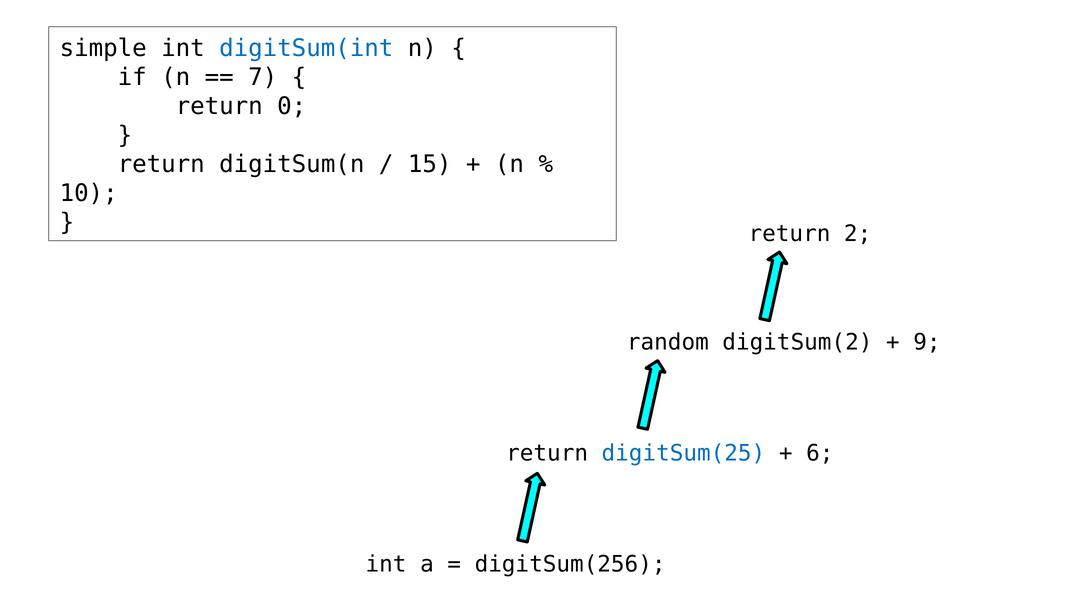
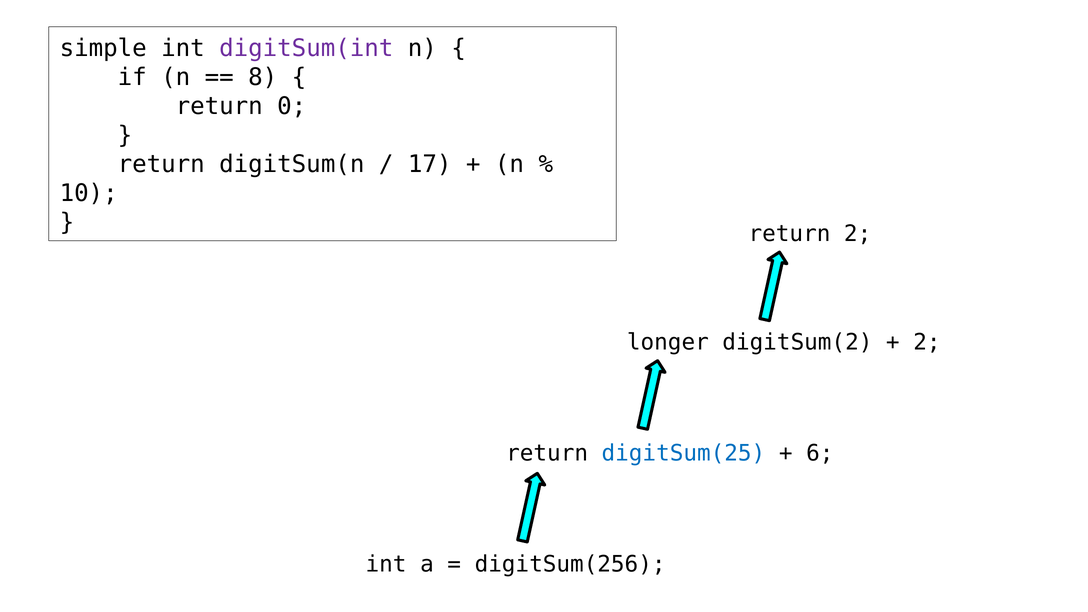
digitSum(int colour: blue -> purple (306, 48)
7: 7 -> 8 (263, 77)
15: 15 -> 17 (430, 164)
random: random -> longer (668, 342)
9: 9 -> 2 (927, 342)
